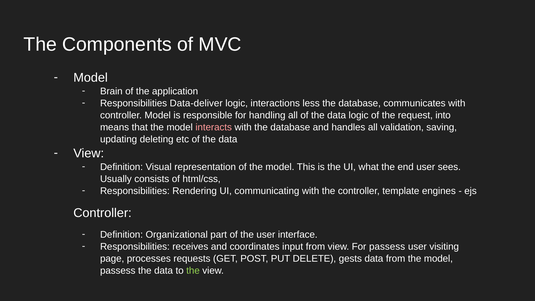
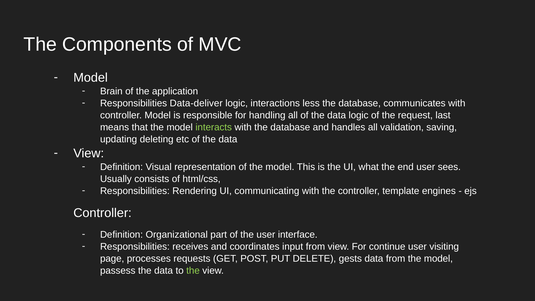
into: into -> last (443, 115)
interacts colour: pink -> light green (214, 127)
For passess: passess -> continue (387, 247)
